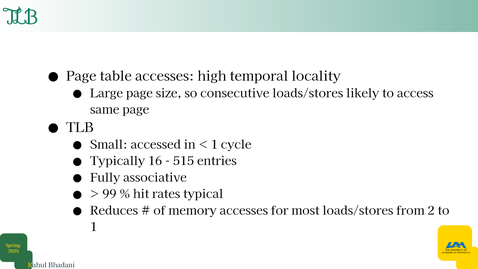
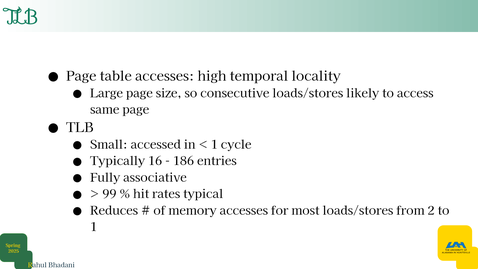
515: 515 -> 186 (183, 161)
